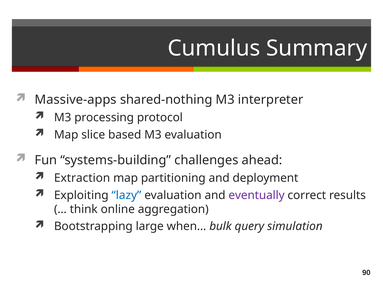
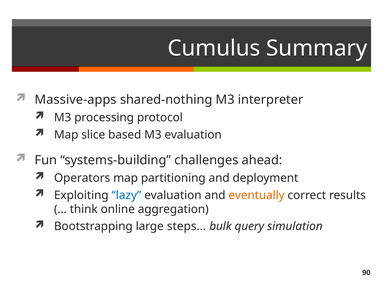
Extraction: Extraction -> Operators (82, 178)
eventually colour: purple -> orange (257, 195)
when…: when… -> steps… (186, 227)
